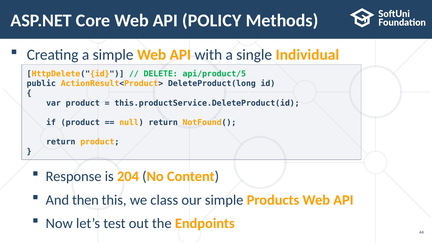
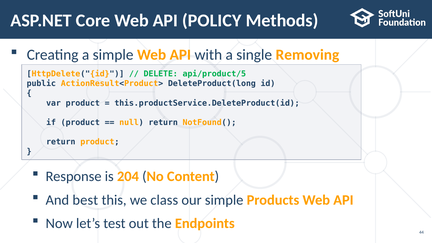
Individual: Individual -> Removing (307, 55)
then: then -> best (85, 200)
